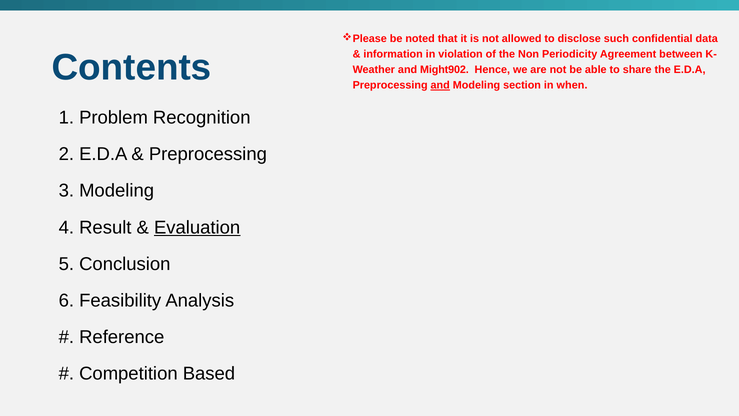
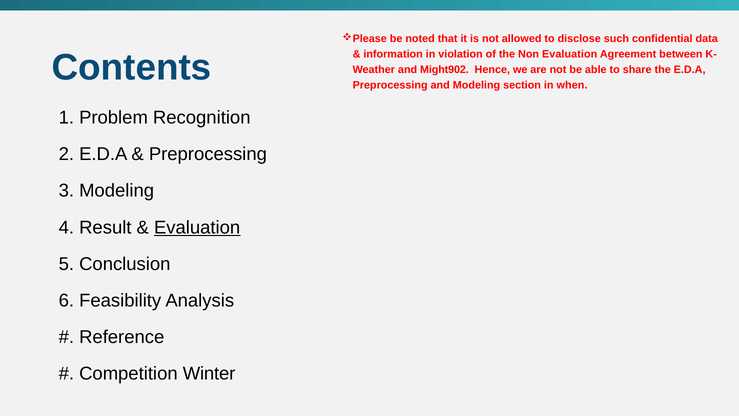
Non Periodicity: Periodicity -> Evaluation (570, 54)
and underline: present -> none (440, 85)
Based: Based -> Winter (209, 373)
